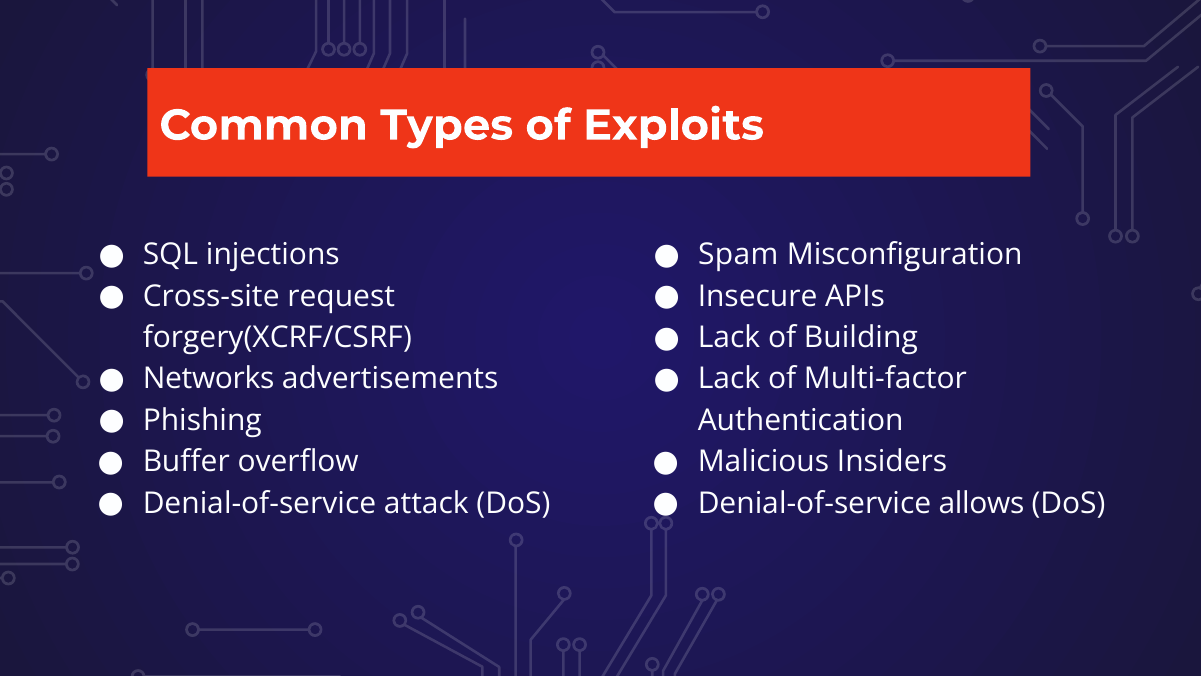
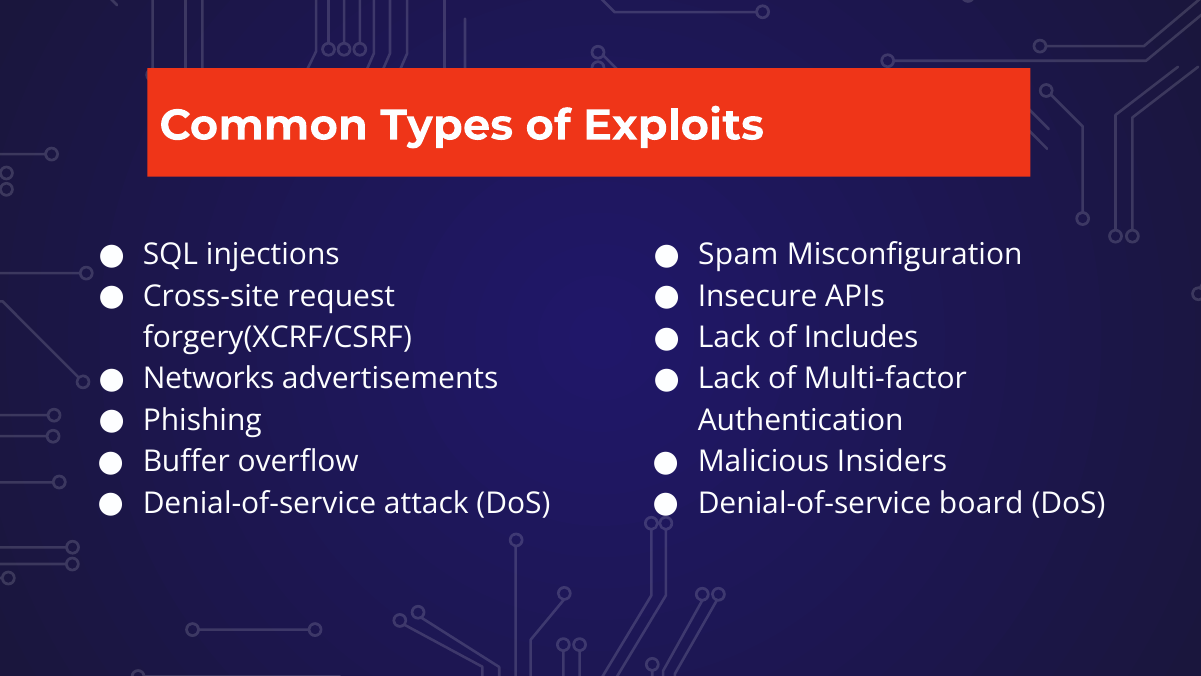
Building: Building -> Includes (861, 337)
allows: allows -> board (981, 503)
